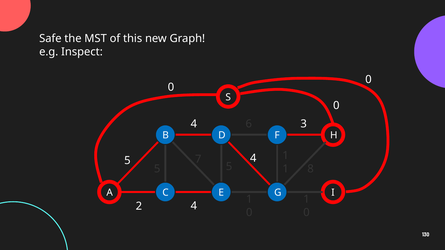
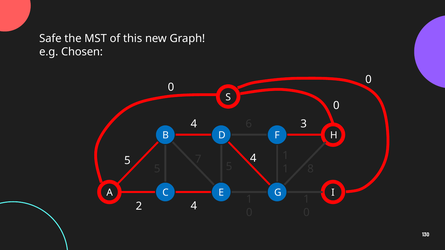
Inspect: Inspect -> Chosen (82, 52)
